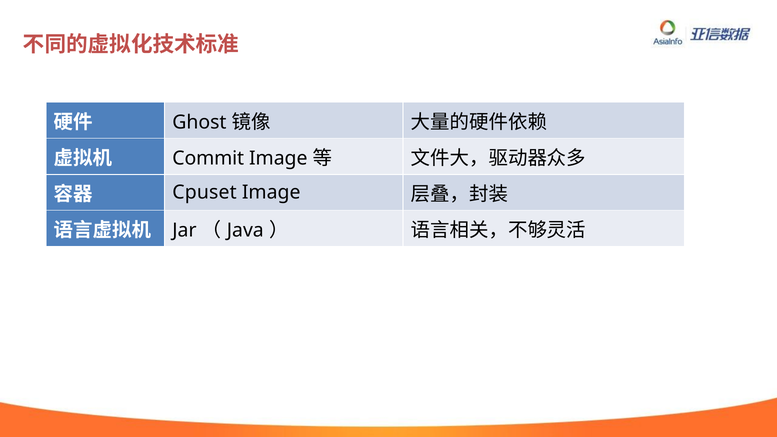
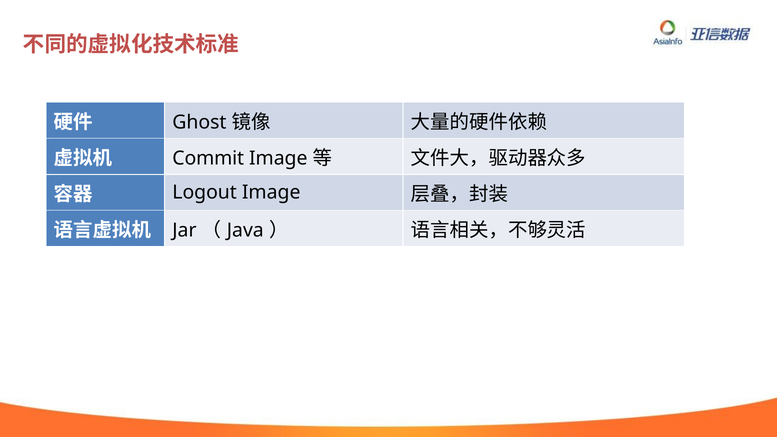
Cpuset: Cpuset -> Logout (205, 193)
